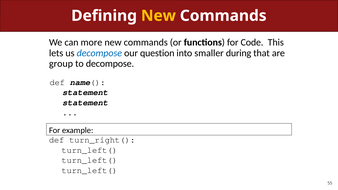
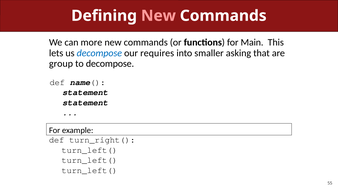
New colour: yellow -> pink (158, 16)
Code: Code -> Main (252, 42)
question: question -> requires (157, 53)
during: during -> asking (239, 53)
